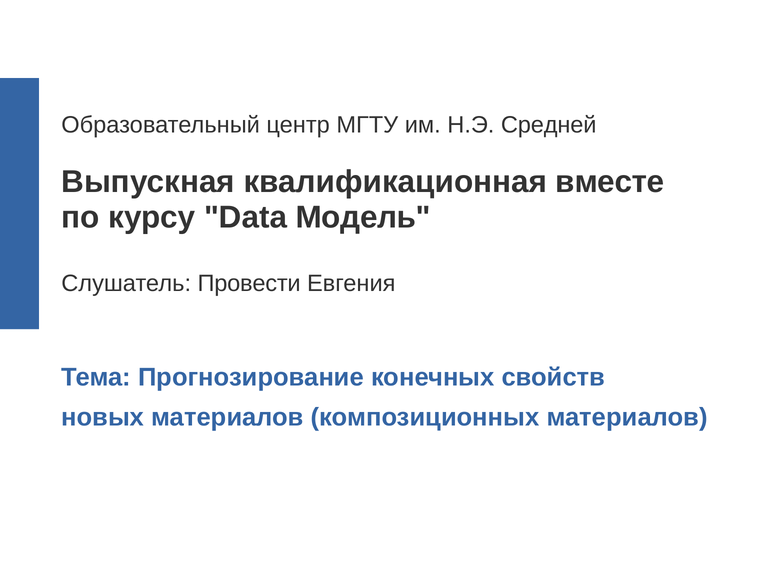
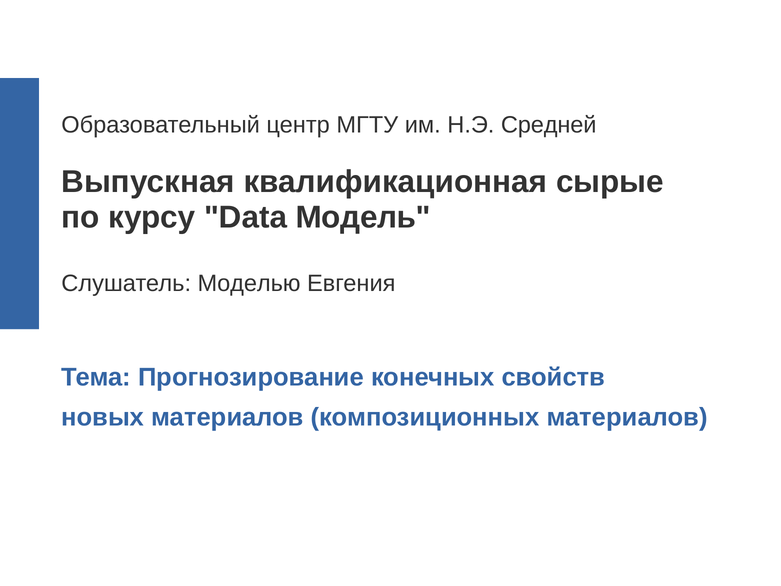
вместе: вместе -> сырые (610, 182)
Провести: Провести -> Моделью (249, 283)
